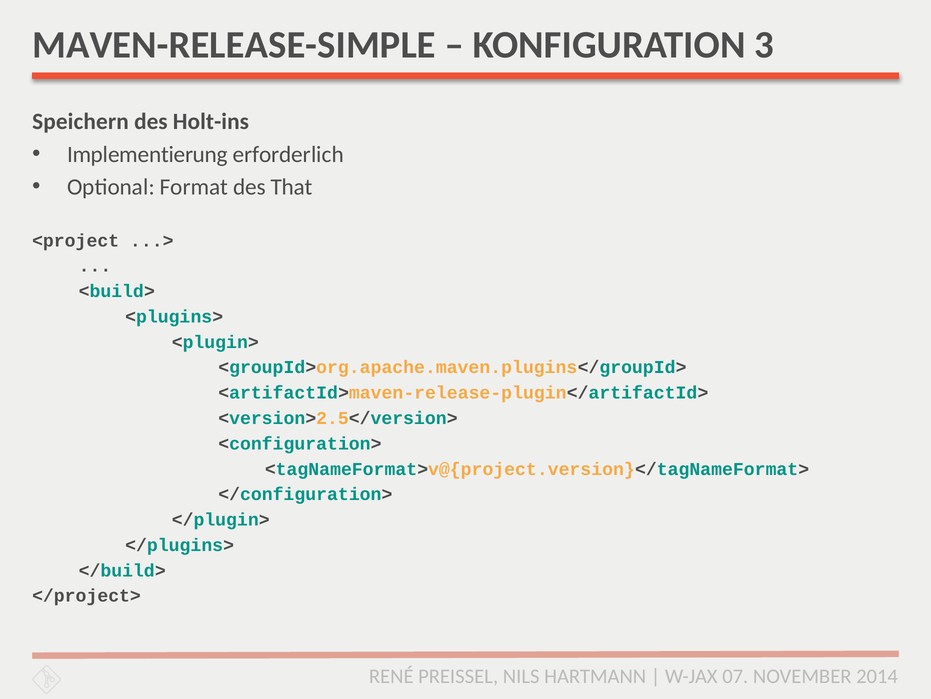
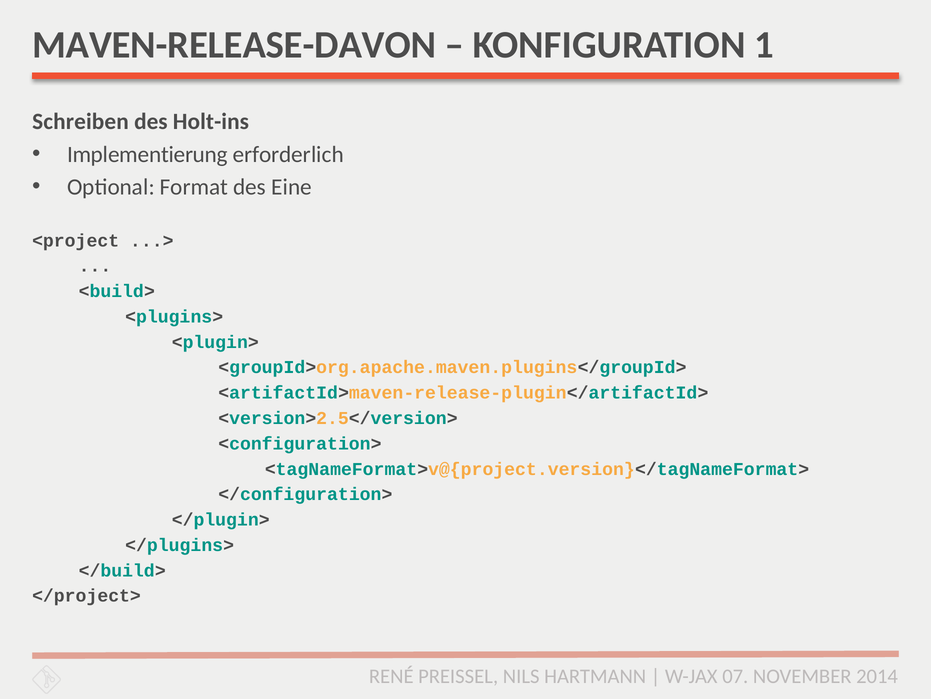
MAVEN-RELEASE-SIMPLE: MAVEN-RELEASE-SIMPLE -> MAVEN-RELEASE-DAVON (234, 45)
3: 3 -> 1 (764, 45)
Speichern: Speichern -> Schreiben (80, 122)
That: That -> Eine (292, 187)
